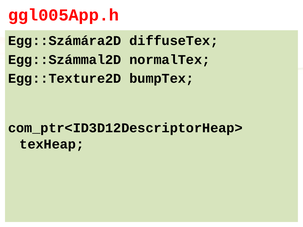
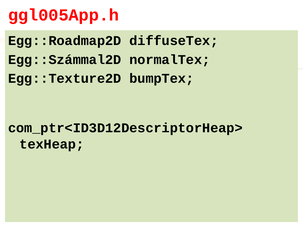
Egg::Számára2D: Egg::Számára2D -> Egg::Roadmap2D (65, 41)
